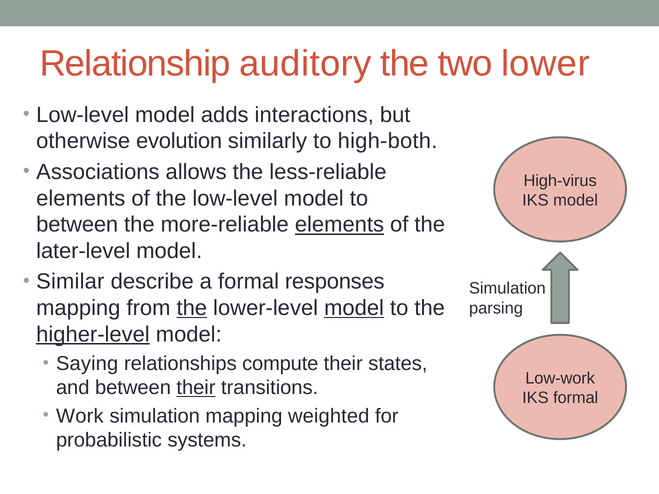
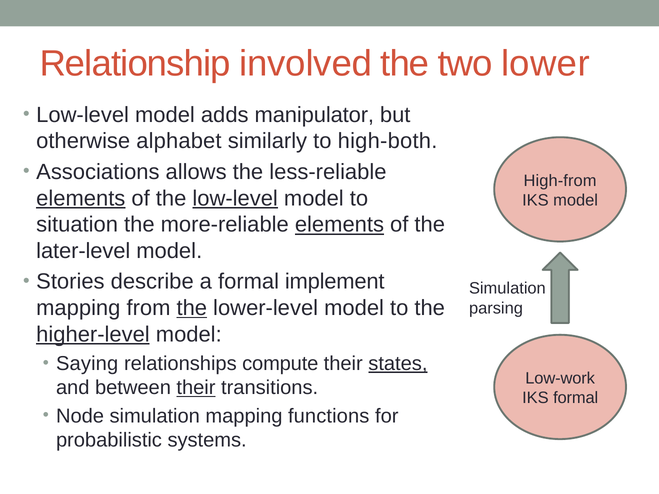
auditory: auditory -> involved (306, 64)
interactions: interactions -> manipulator (314, 115)
evolution: evolution -> alphabet (179, 141)
High-virus: High-virus -> High-from (560, 181)
elements underline: none -> present (81, 198)
low-level underline: none -> present (235, 198)
between: between -> situation (77, 225)
Similar: Similar -> Stories (70, 282)
responses: responses -> implement (335, 282)
model underline: present -> none (354, 308)
states underline: none -> present (398, 364)
Work: Work -> Node (80, 416)
weighted: weighted -> functions (329, 416)
